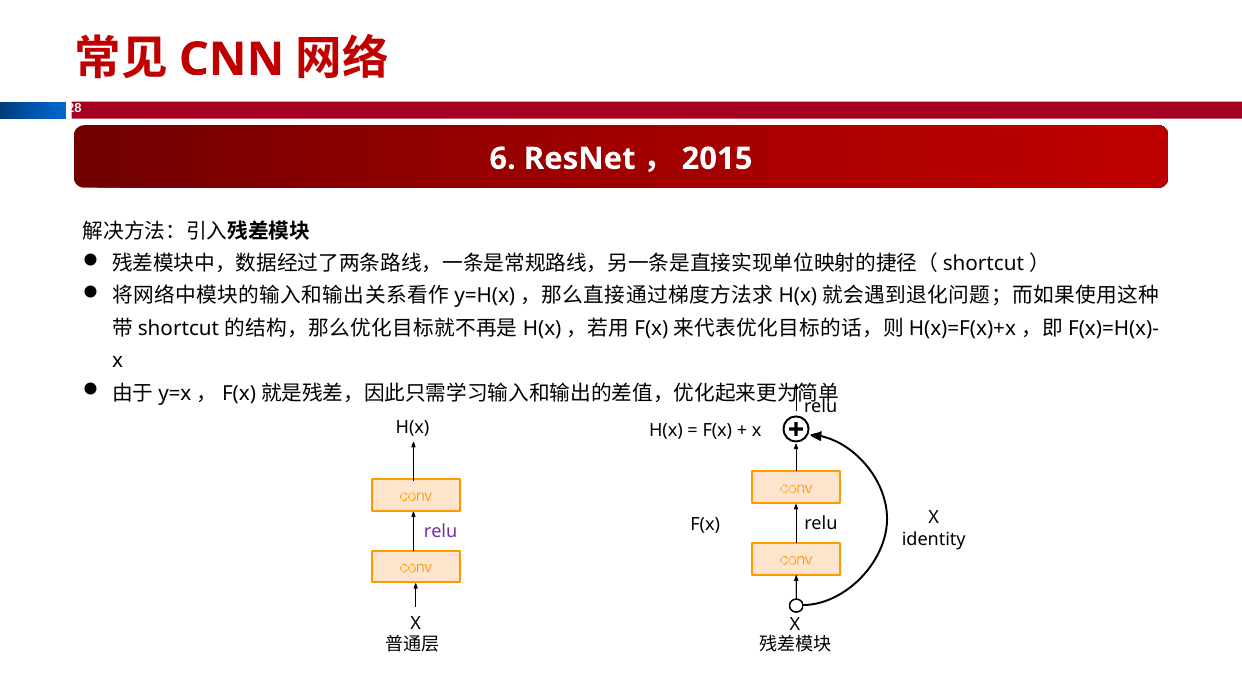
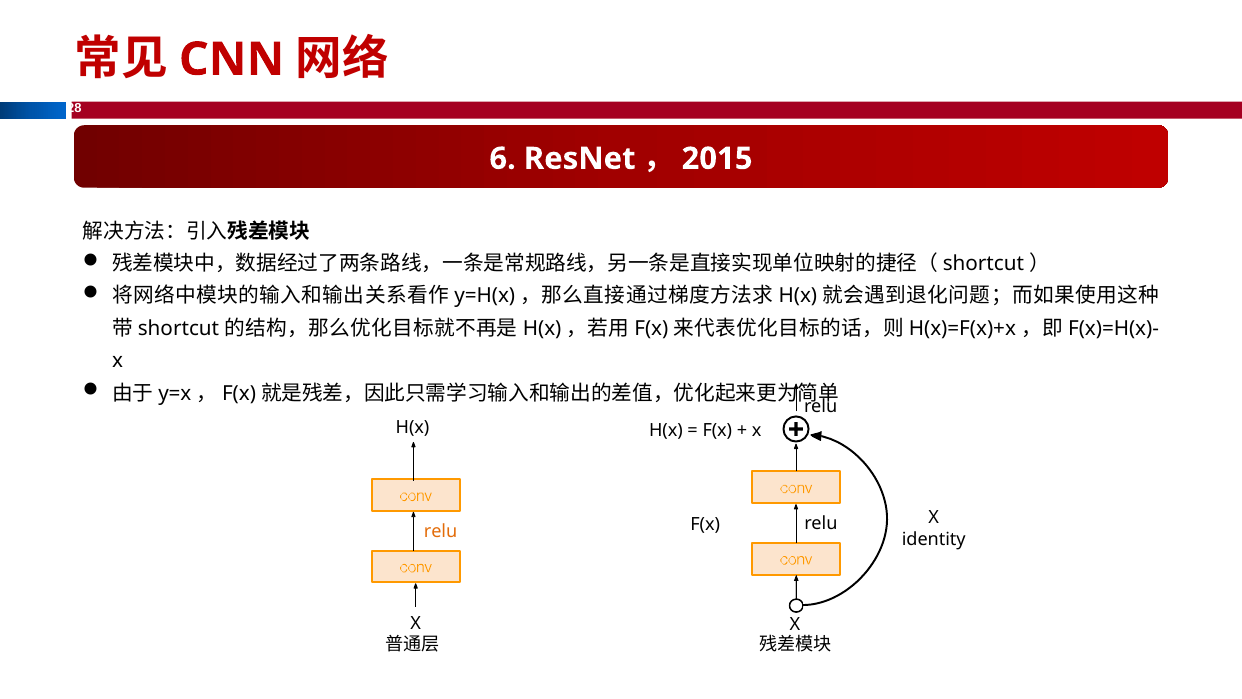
relu colour: purple -> orange (441, 531)
